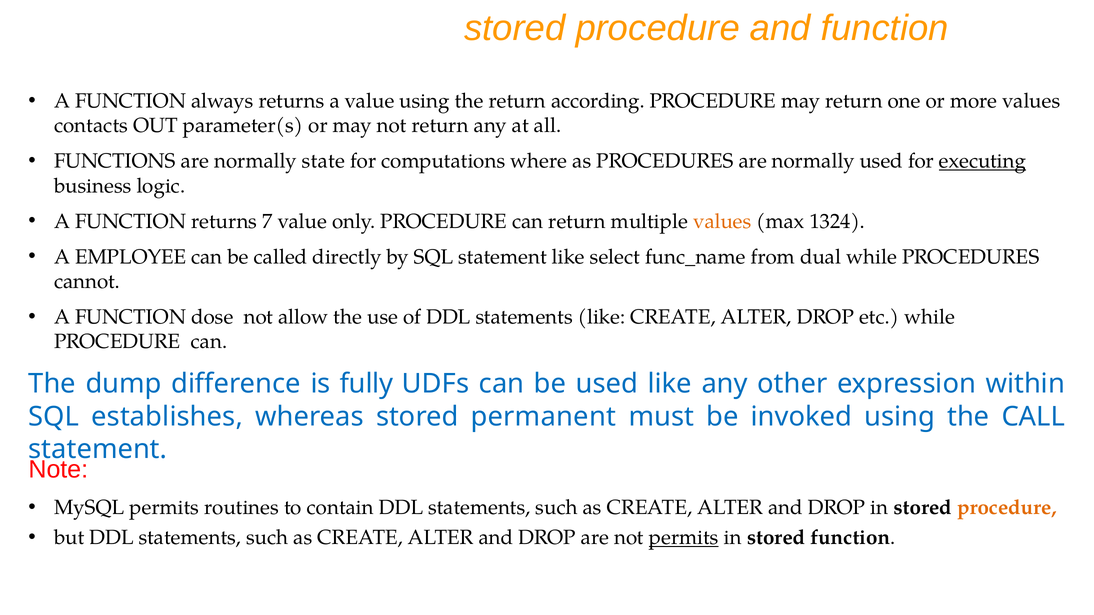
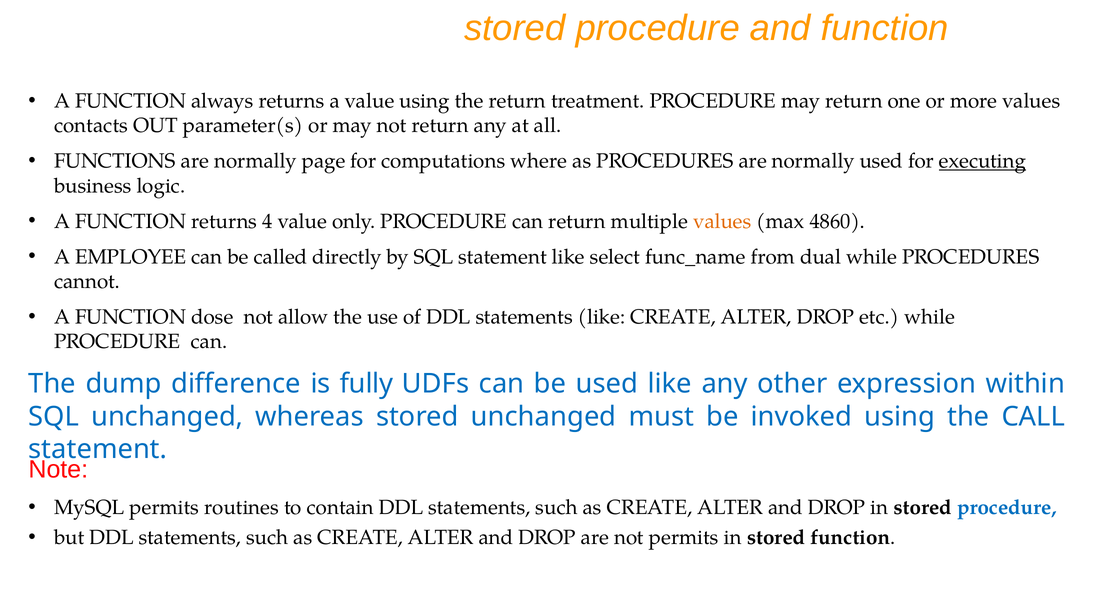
according: according -> treatment (598, 101)
state: state -> page (324, 161)
7: 7 -> 4 (267, 221)
1324: 1324 -> 4860 (837, 221)
SQL establishes: establishes -> unchanged (167, 417)
stored permanent: permanent -> unchanged (544, 417)
procedure colour: orange -> blue (1007, 508)
permits underline: present -> none (684, 538)
